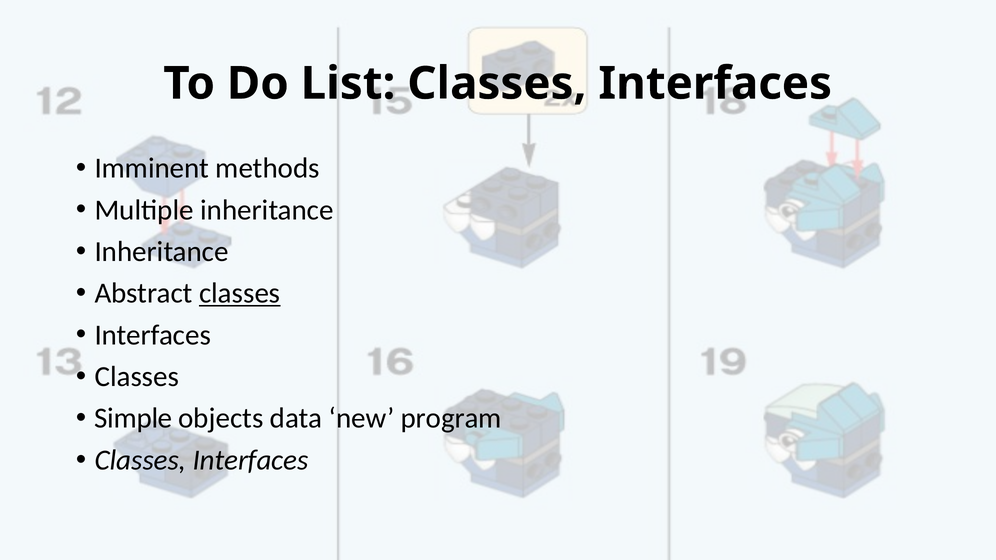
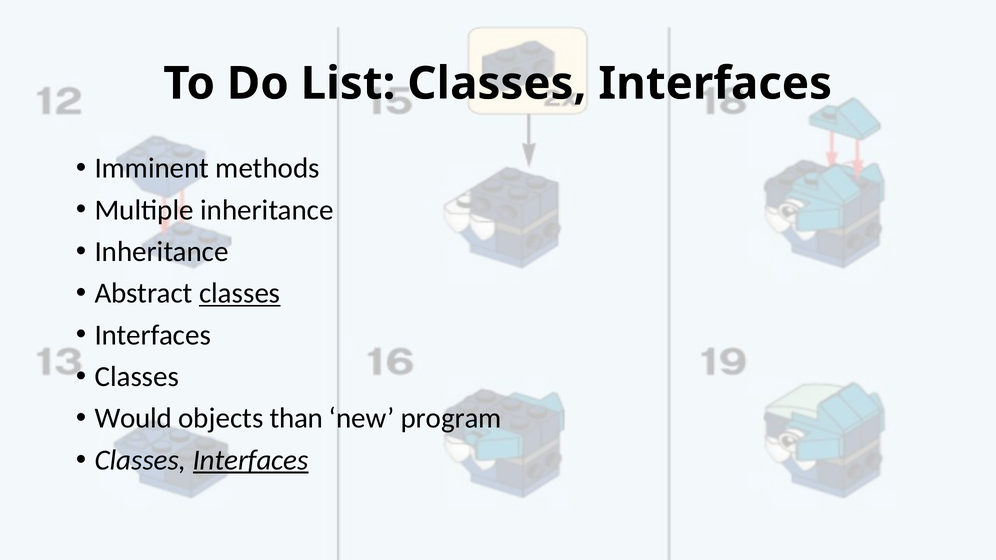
Simple: Simple -> Would (133, 419)
data: data -> than (296, 419)
Interfaces underline: none -> present (251, 460)
